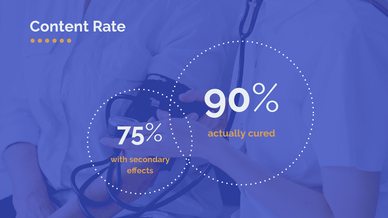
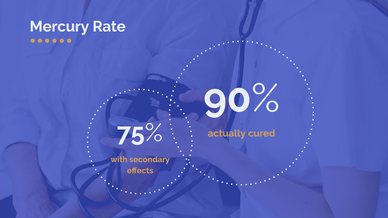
Content: Content -> Mercury (59, 27)
